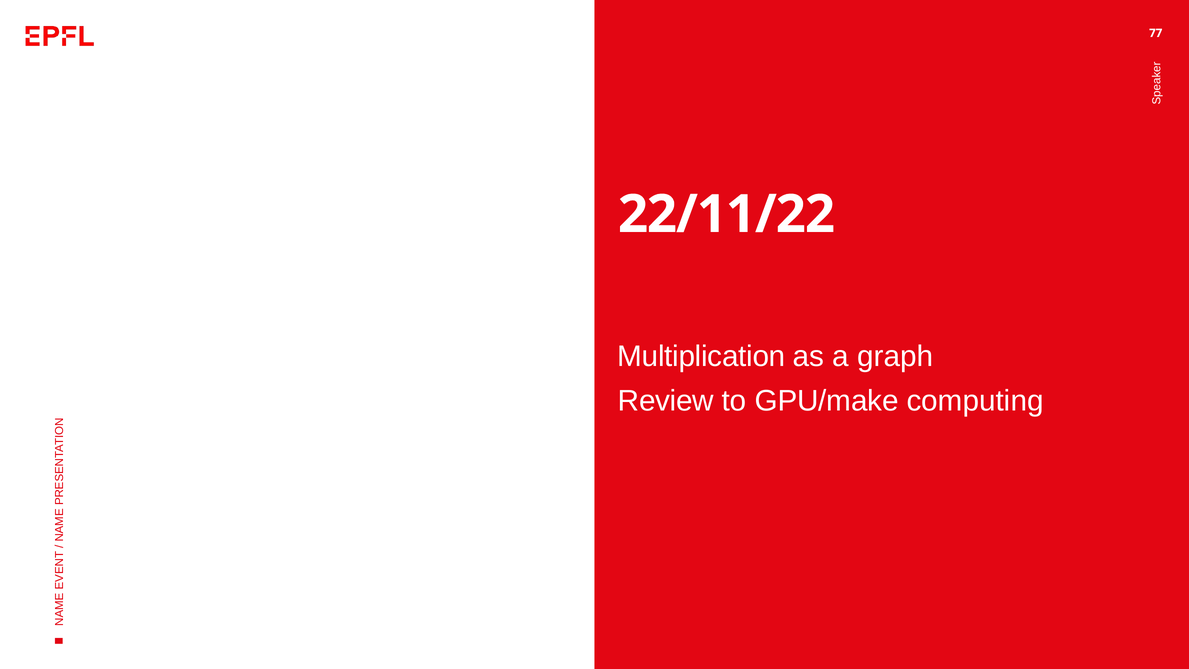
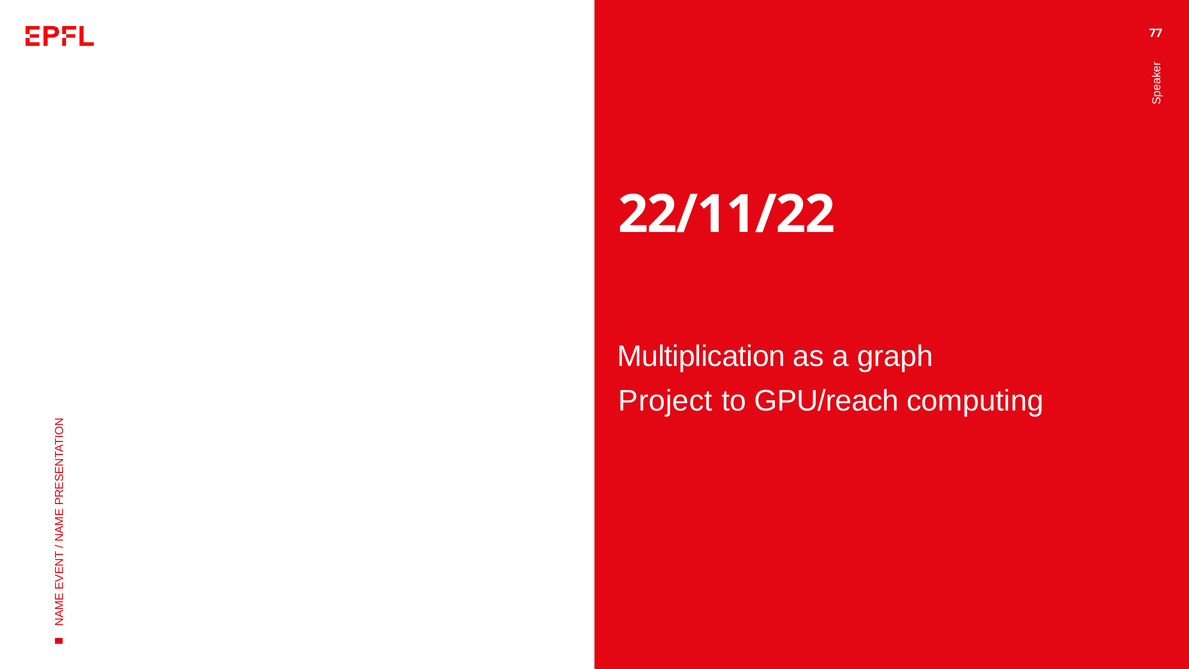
Review: Review -> Project (666, 401)
GPU/make: GPU/make -> GPU/reach (827, 401)
